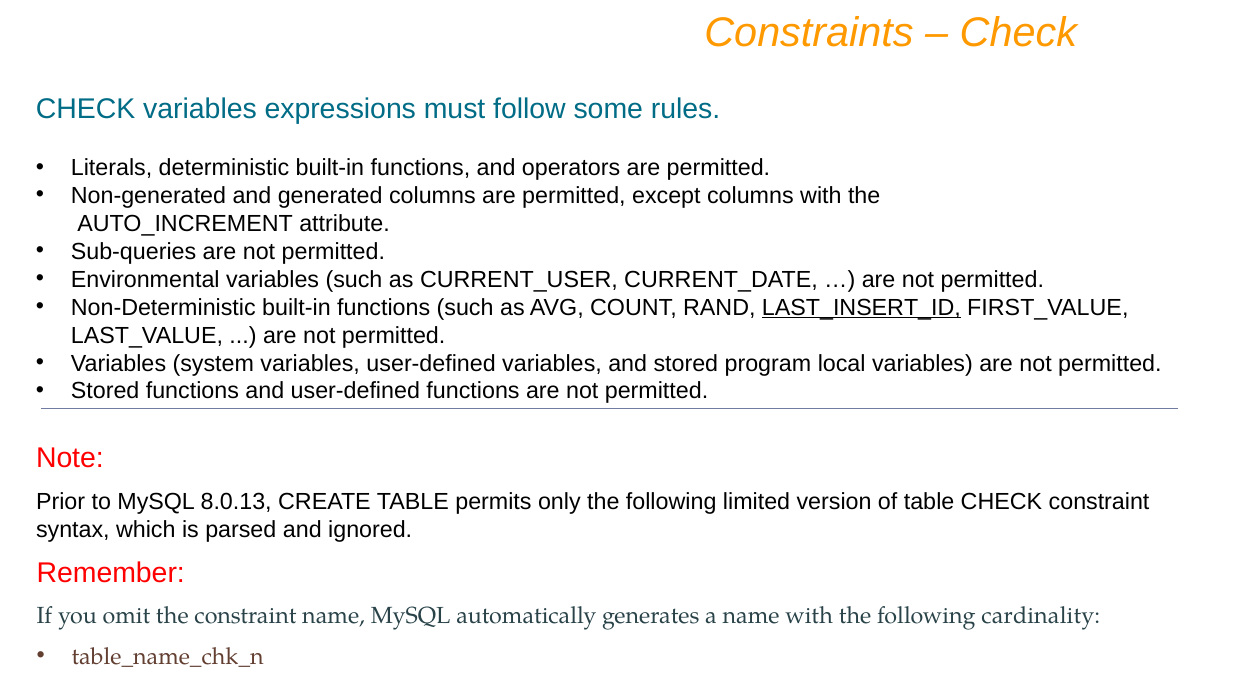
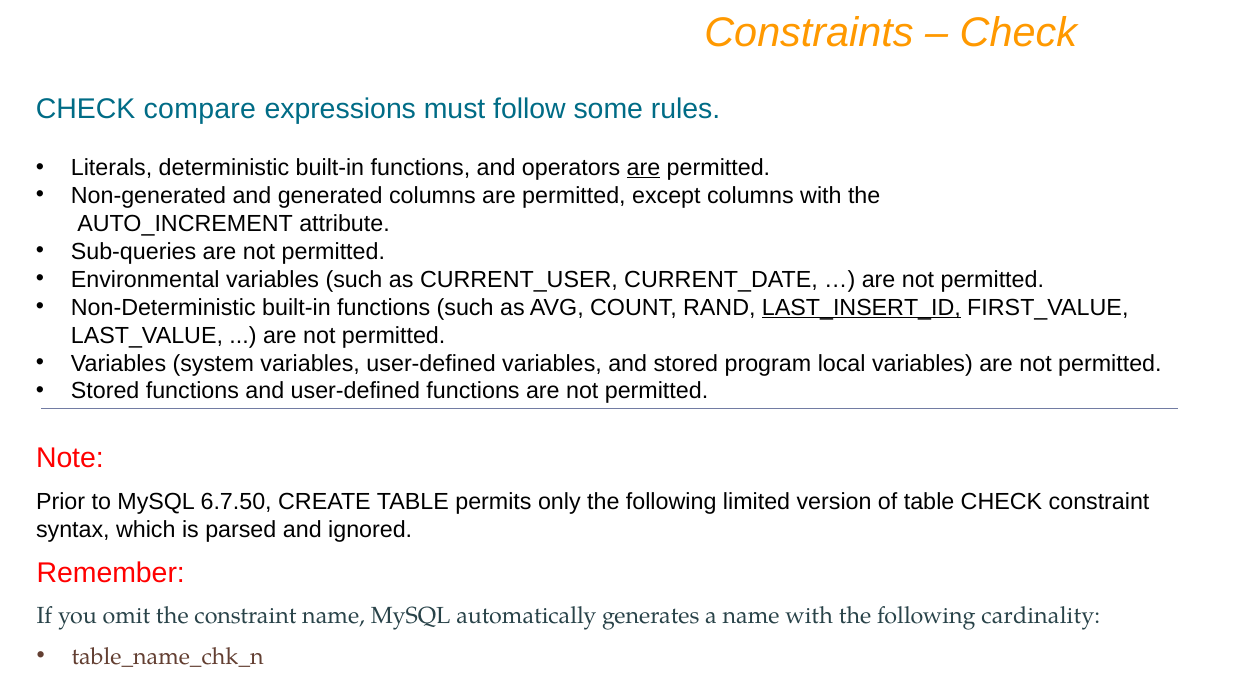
CHECK variables: variables -> compare (200, 109)
are underline: none -> present (644, 168)
8.0.13: 8.0.13 -> 6.7.50 (236, 501)
